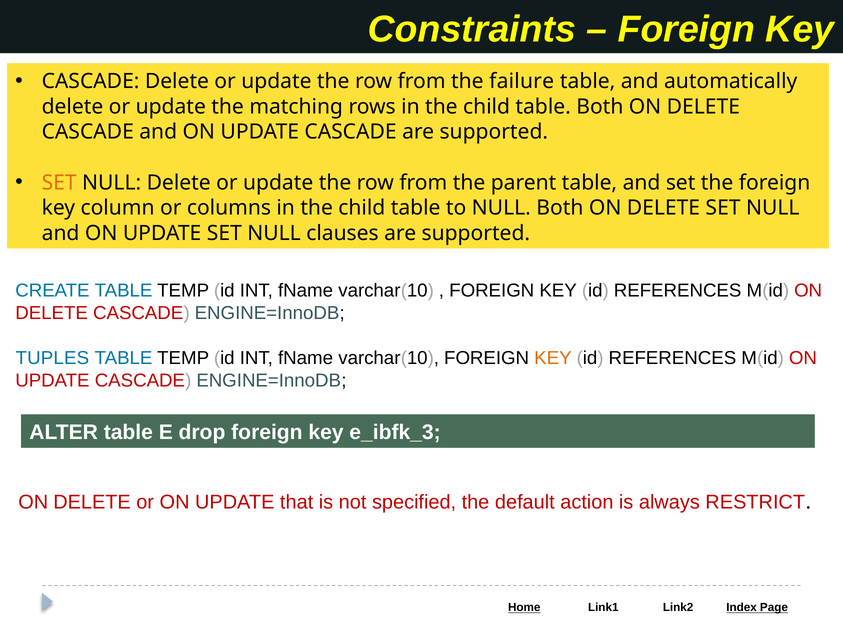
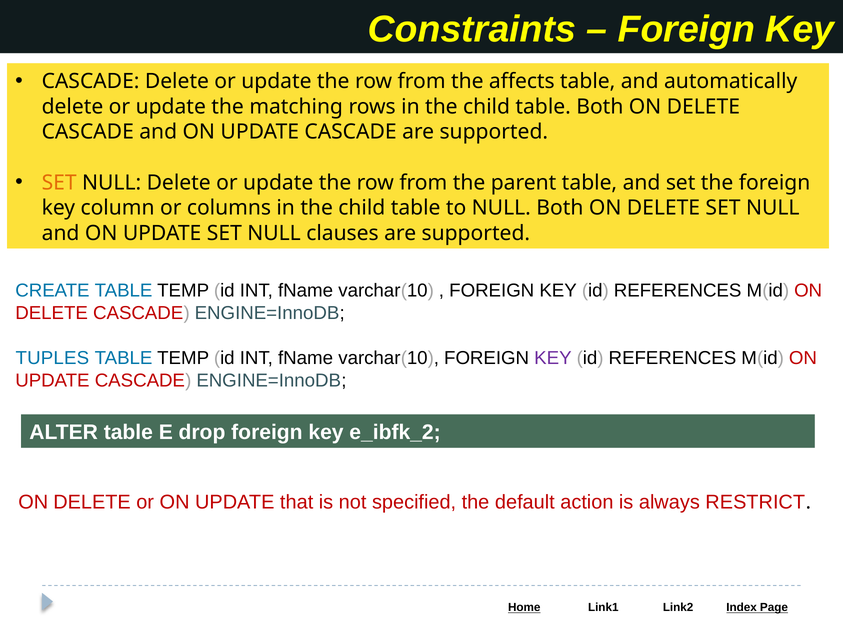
failure: failure -> affects (522, 81)
KEY colour: orange -> purple (553, 358)
e_ibfk_3: e_ibfk_3 -> e_ibfk_2 (395, 433)
